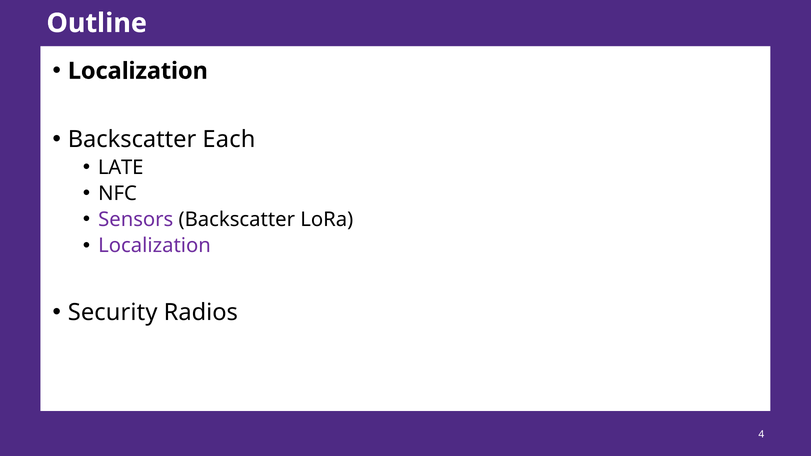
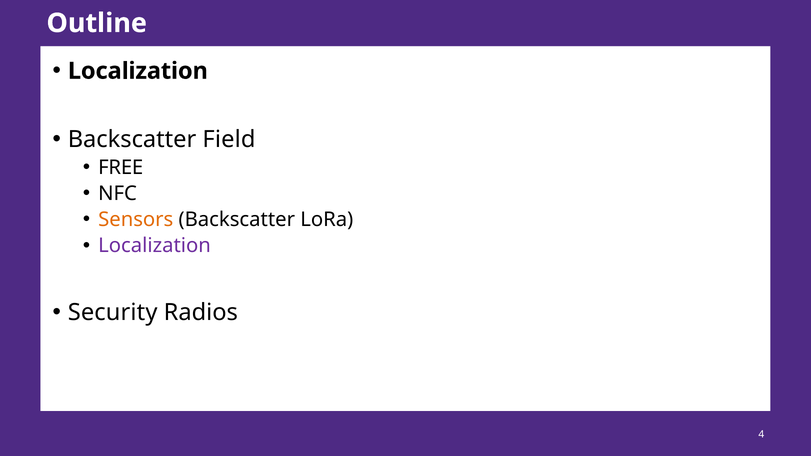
Each: Each -> Field (229, 140)
LATE: LATE -> FREE (121, 167)
Sensors colour: purple -> orange (136, 220)
